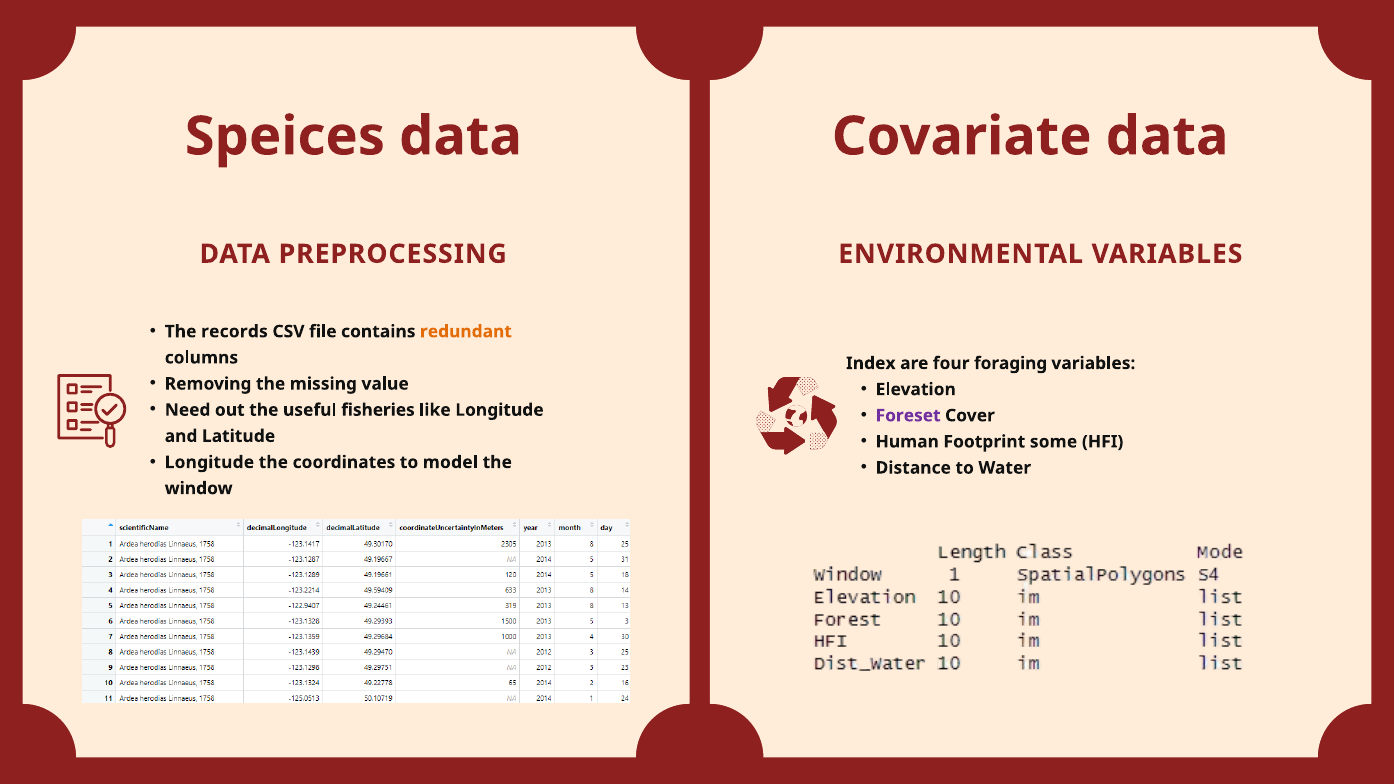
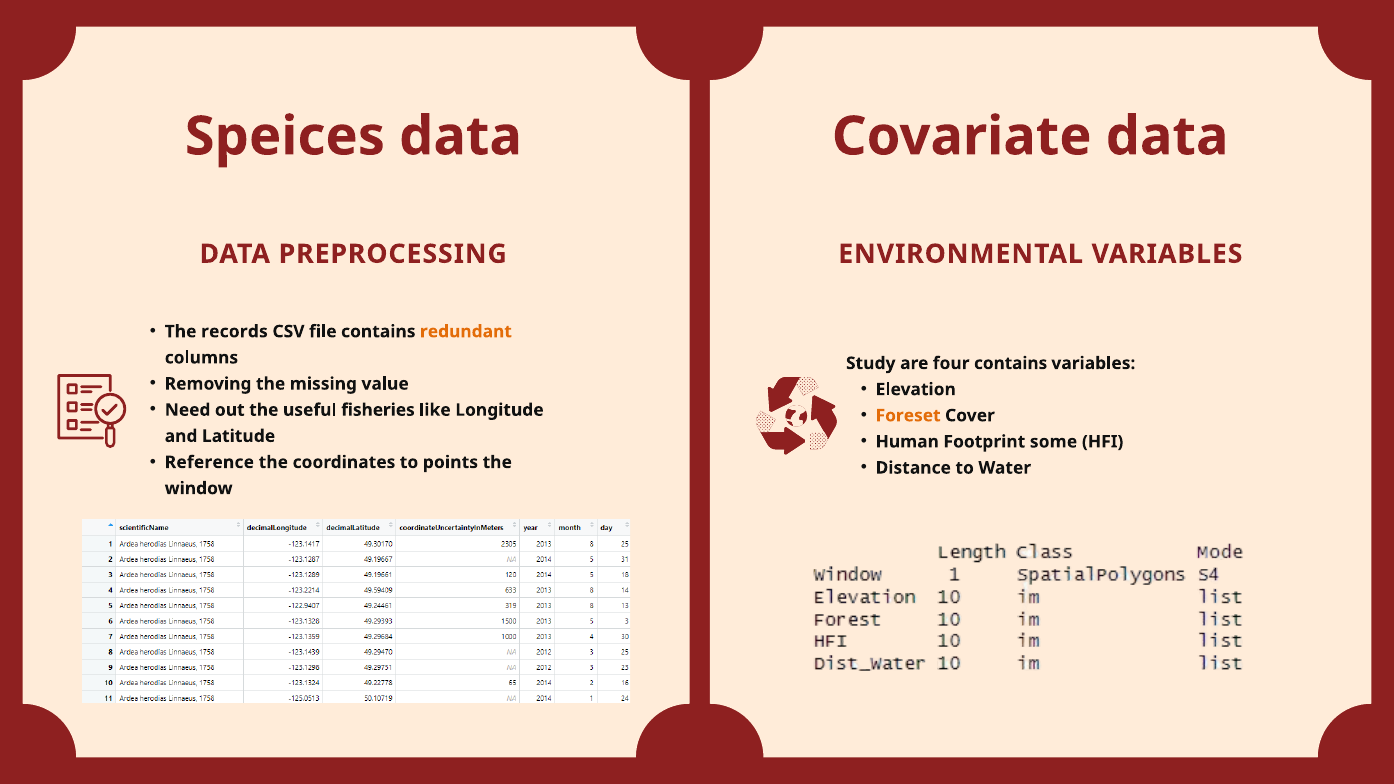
Index: Index -> Study (871, 363)
four foraging: foraging -> contains (1011, 363)
Foreset colour: purple -> orange (908, 416)
Longitude: Longitude -> Reference (209, 462)
model: model -> points (450, 462)
